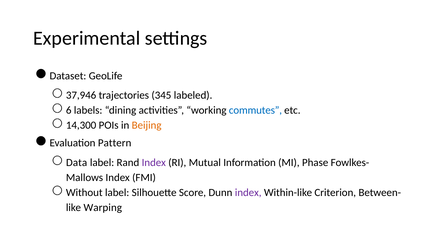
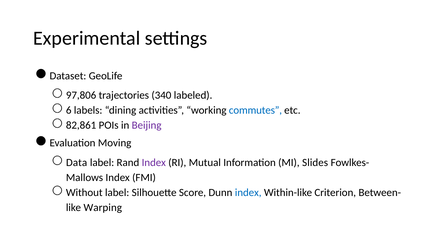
37,946: 37,946 -> 97,806 (81, 95)
345: 345 -> 340 (161, 95)
14,300: 14,300 -> 82,861 (81, 126)
Beijing colour: orange -> purple (147, 126)
Pattern: Pattern -> Moving (115, 143)
Phase: Phase -> Slides (315, 163)
index colour: purple -> blue (248, 193)
